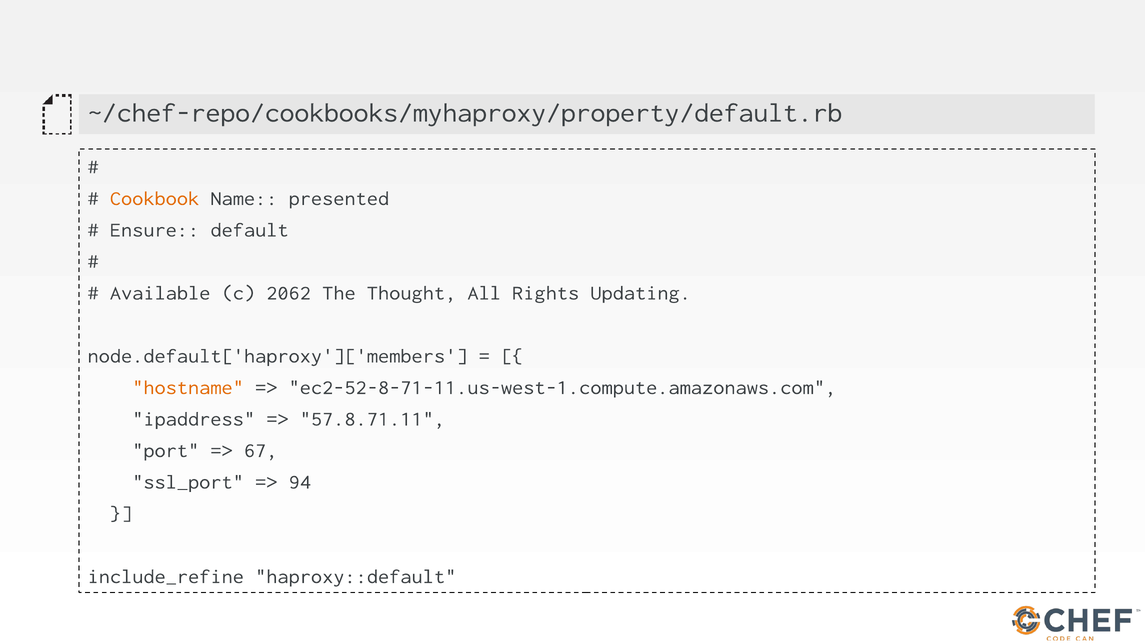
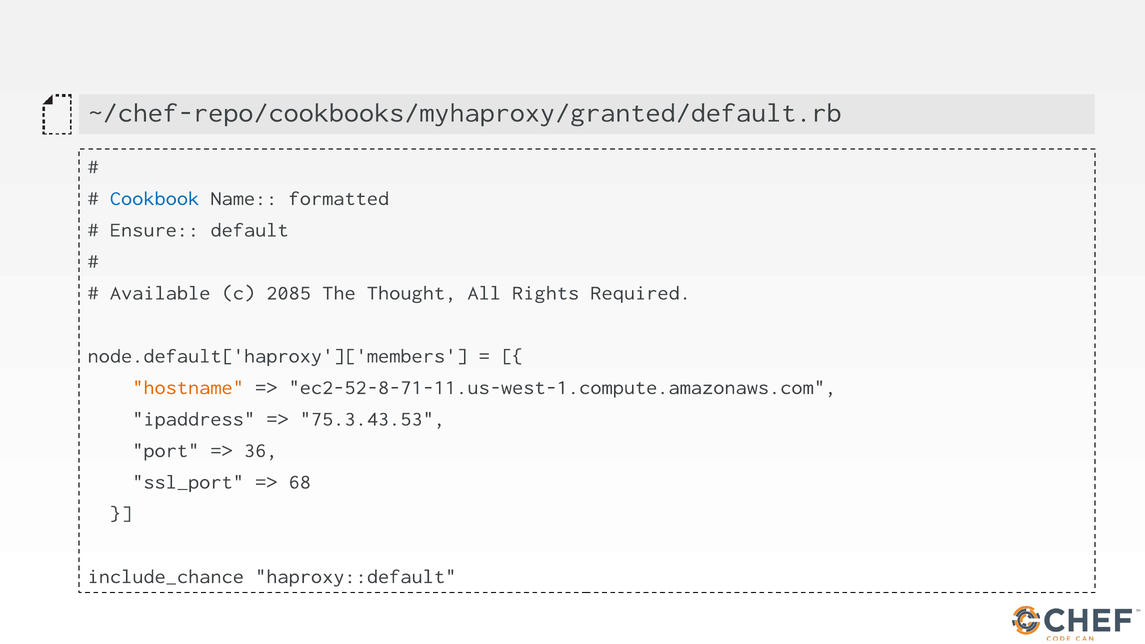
~/chef-repo/cookbooks/myhaproxy/property/default.rb: ~/chef-repo/cookbooks/myhaproxy/property/default.rb -> ~/chef-repo/cookbooks/myhaproxy/granted/default.rb (465, 113)
Cookbook colour: orange -> blue (155, 198)
presented: presented -> formatted (339, 198)
2062: 2062 -> 2085 (289, 293)
Updating: Updating -> Required (641, 293)
57.8.71.11: 57.8.71.11 -> 75.3.43.53 (372, 419)
67: 67 -> 36 (261, 450)
94: 94 -> 68 (300, 482)
include_refine: include_refine -> include_chance (166, 576)
